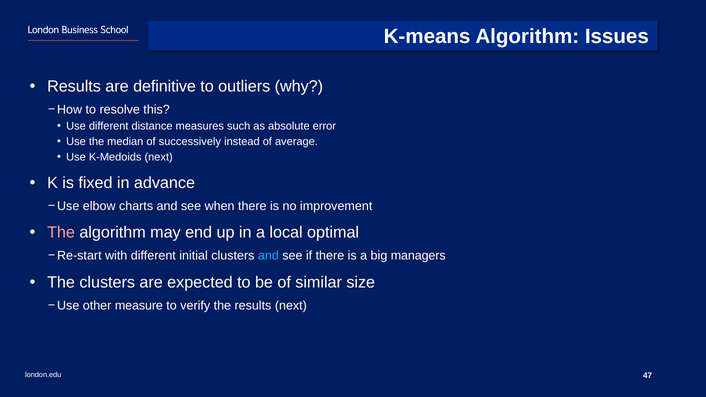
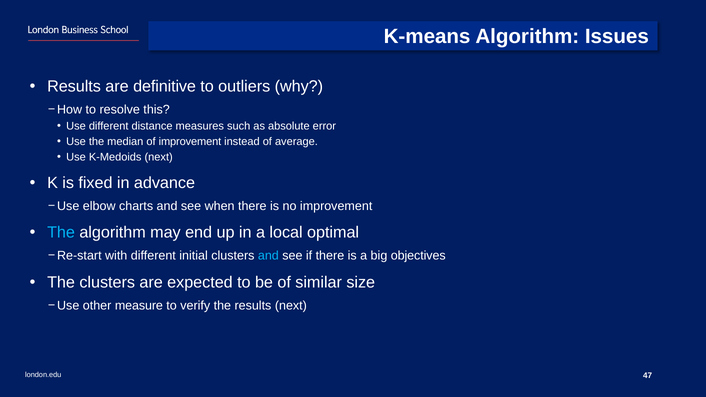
of successively: successively -> improvement (190, 142)
The colour: pink -> light blue (61, 233)
managers: managers -> objectives (418, 256)
